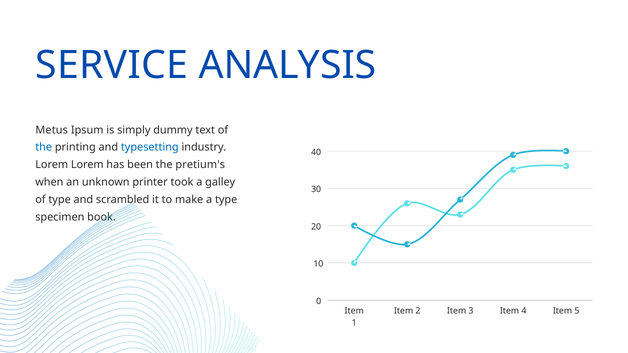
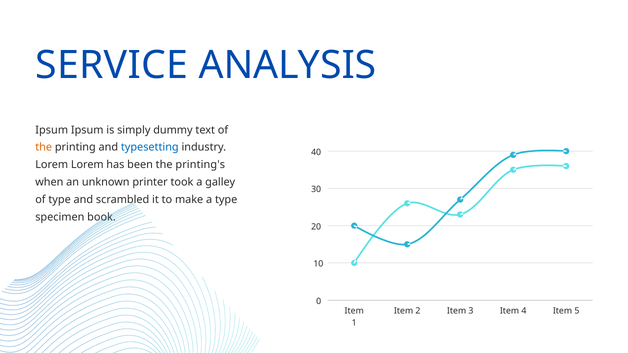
Metus: Metus -> Ipsum (52, 130)
the colour: blue -> orange (44, 147)
pretium's: pretium's -> printing's (200, 165)
